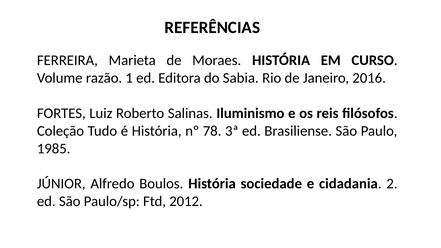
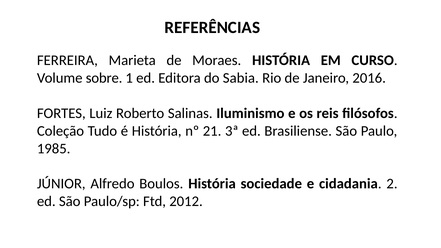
razão: razão -> sobre (104, 78)
78: 78 -> 21 (212, 131)
